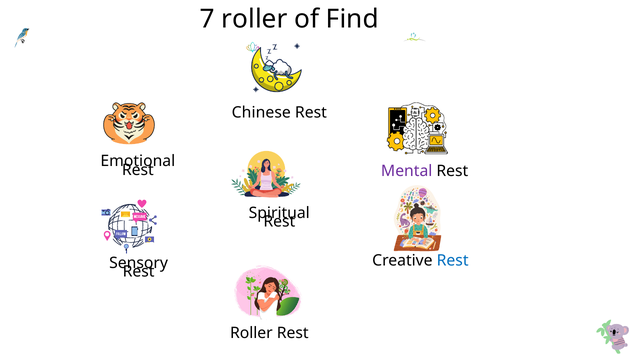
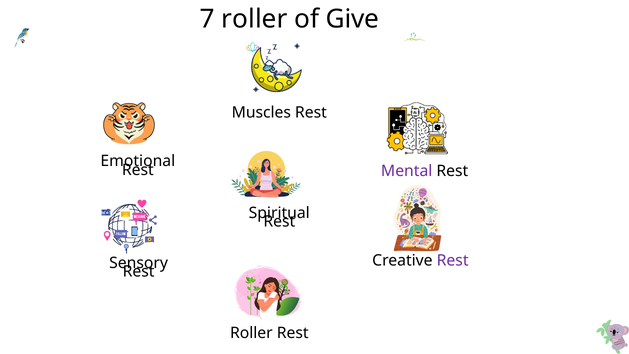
Find: Find -> Give (353, 19)
Chinese: Chinese -> Muscles (261, 112)
Rest colour: blue -> purple (453, 260)
